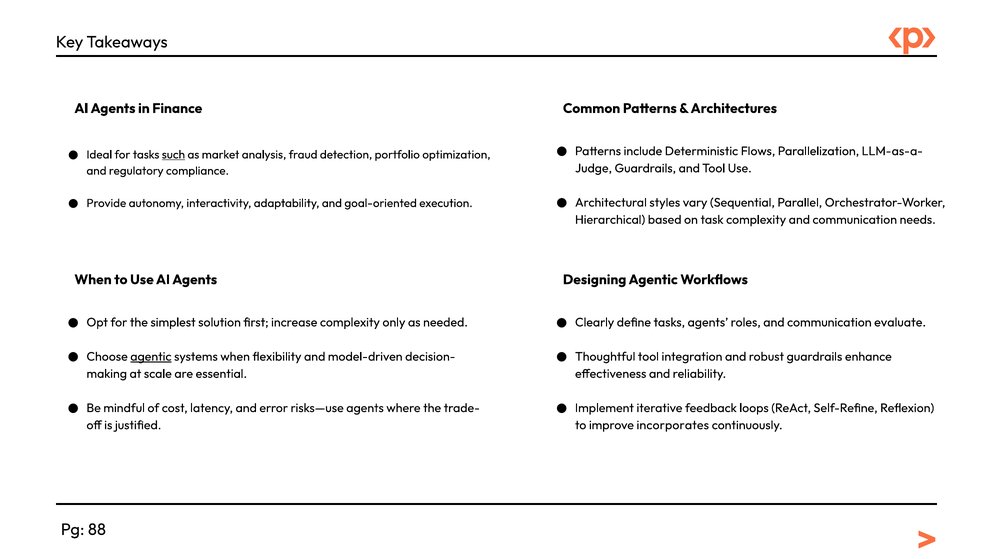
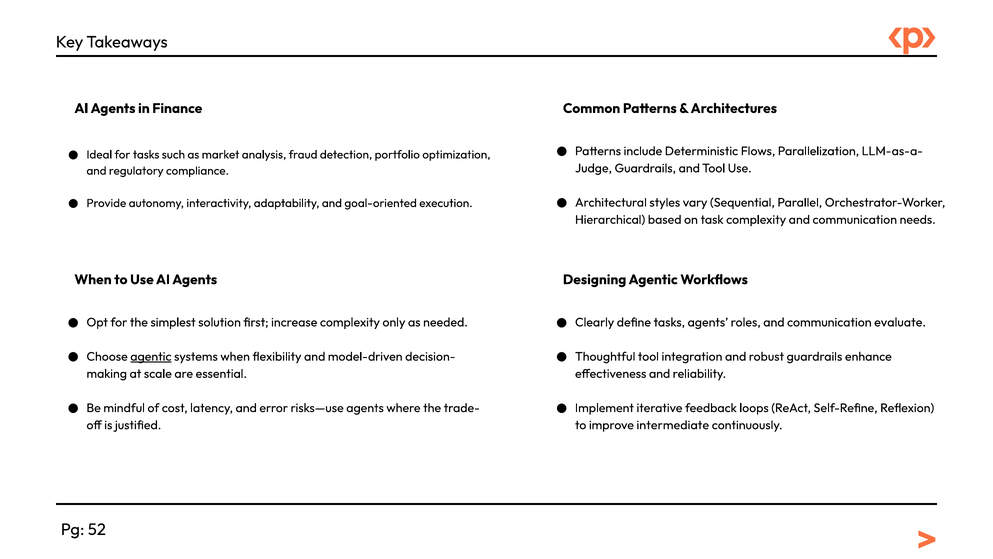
such underline: present -> none (173, 154)
incorporates: incorporates -> intermediate (673, 425)
88: 88 -> 52 (97, 529)
